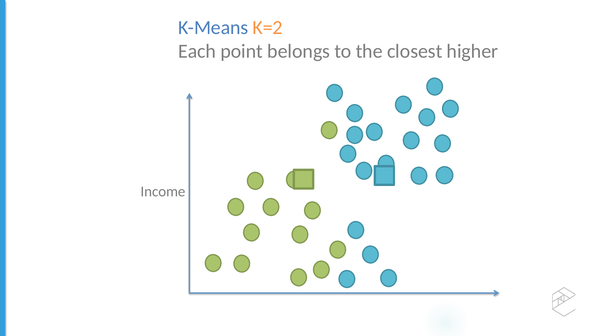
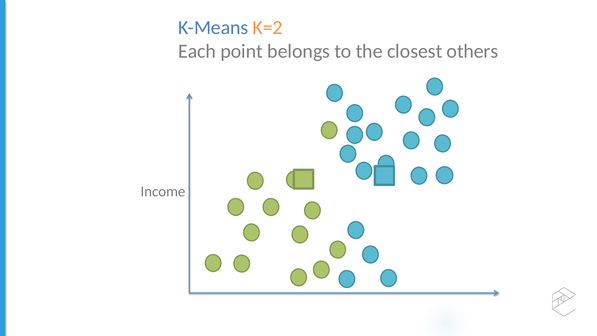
higher: higher -> others (472, 51)
